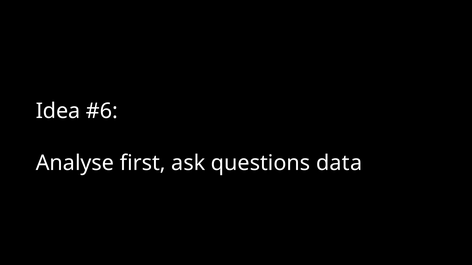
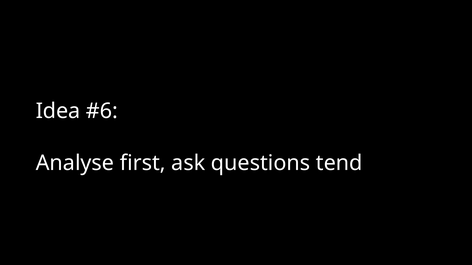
data: data -> tend (339, 163)
